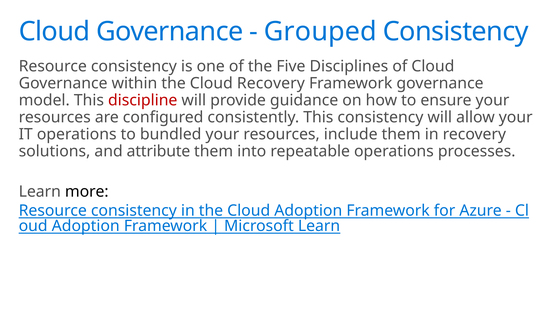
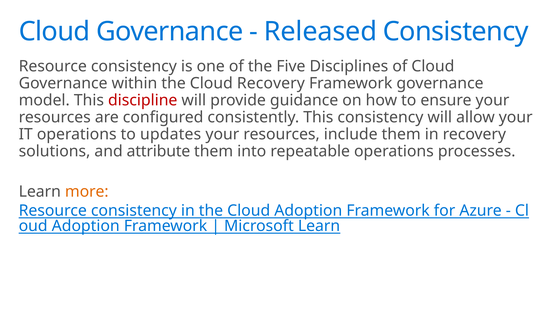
Grouped: Grouped -> Released (320, 32)
bundled: bundled -> updates (171, 135)
more colour: black -> orange (87, 192)
